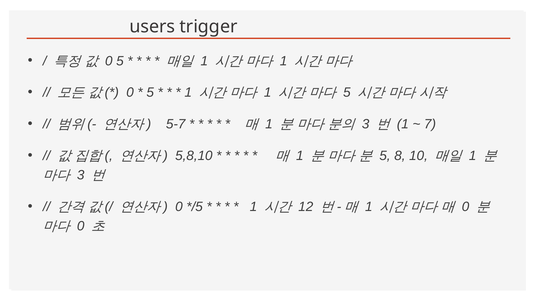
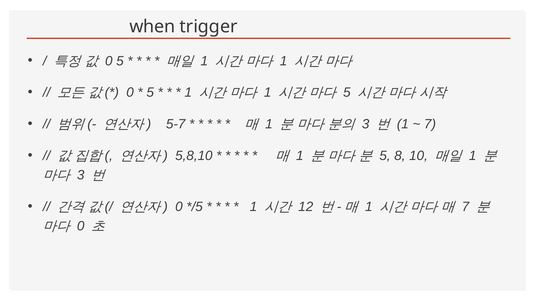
users: users -> when (152, 27)
0: 0 -> 7 (466, 207)
